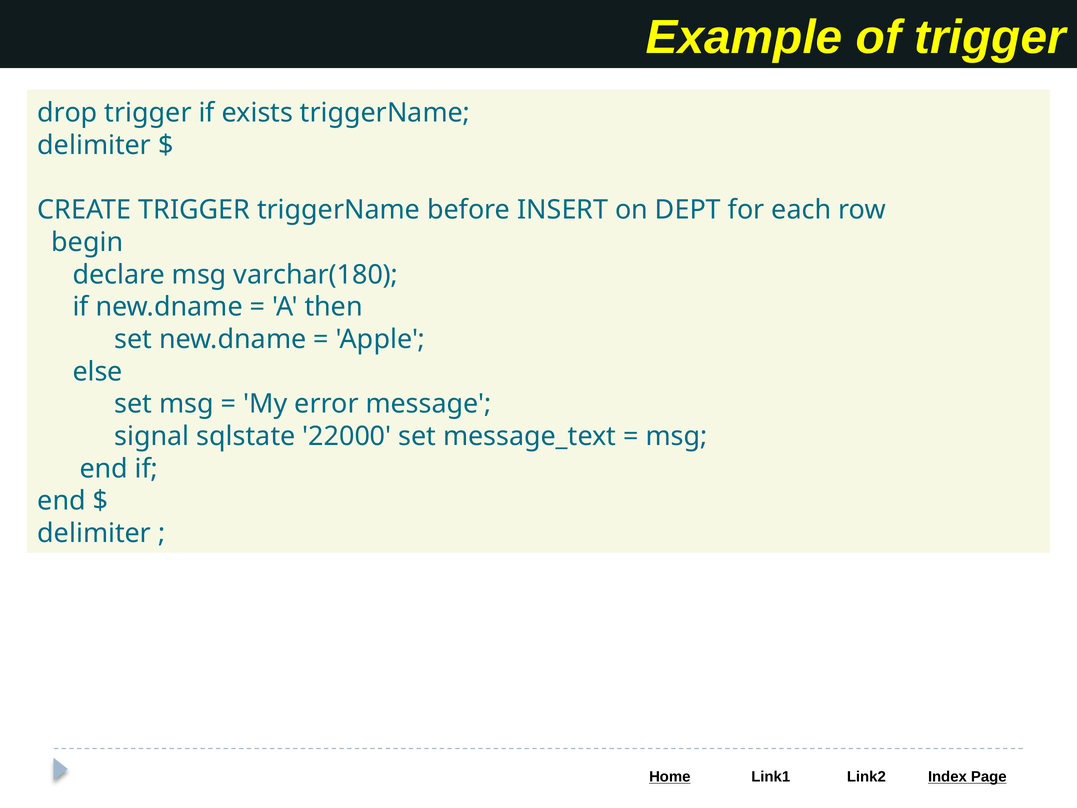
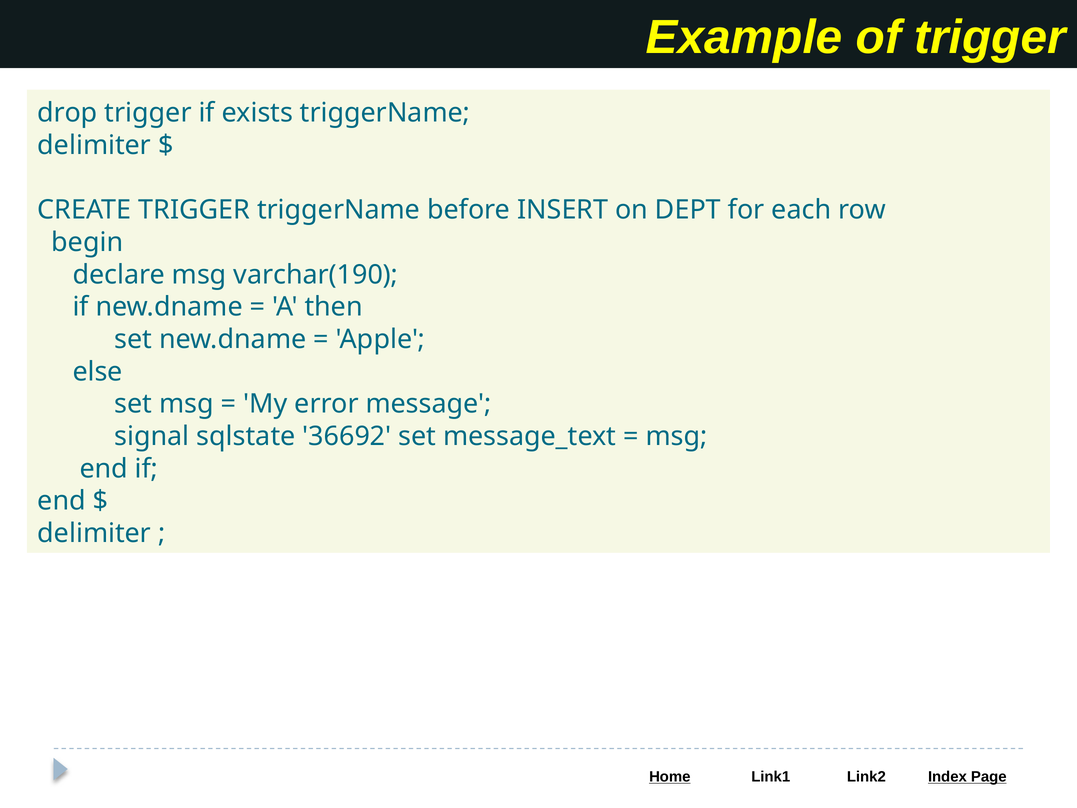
varchar(180: varchar(180 -> varchar(190 (316, 275)
22000: 22000 -> 36692 (347, 436)
